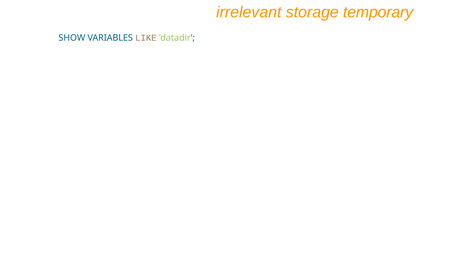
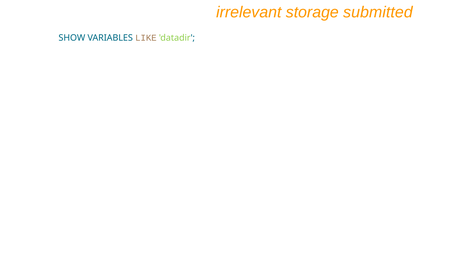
temporary: temporary -> submitted (378, 12)
